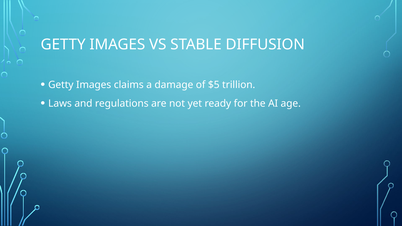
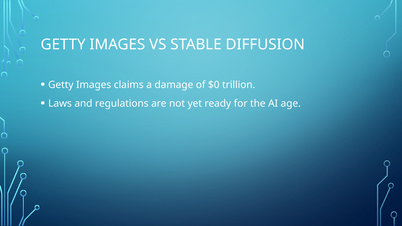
$5: $5 -> $0 (214, 85)
